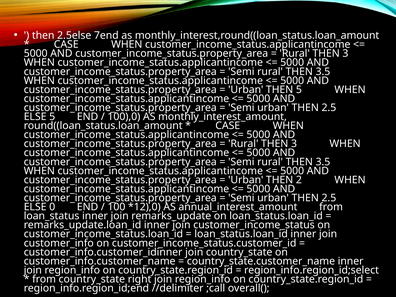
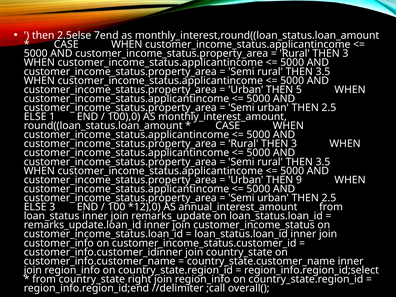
ELSE 5: 5 -> 1 (52, 117)
2: 2 -> 9 (299, 180)
ELSE 0: 0 -> 3 (52, 207)
